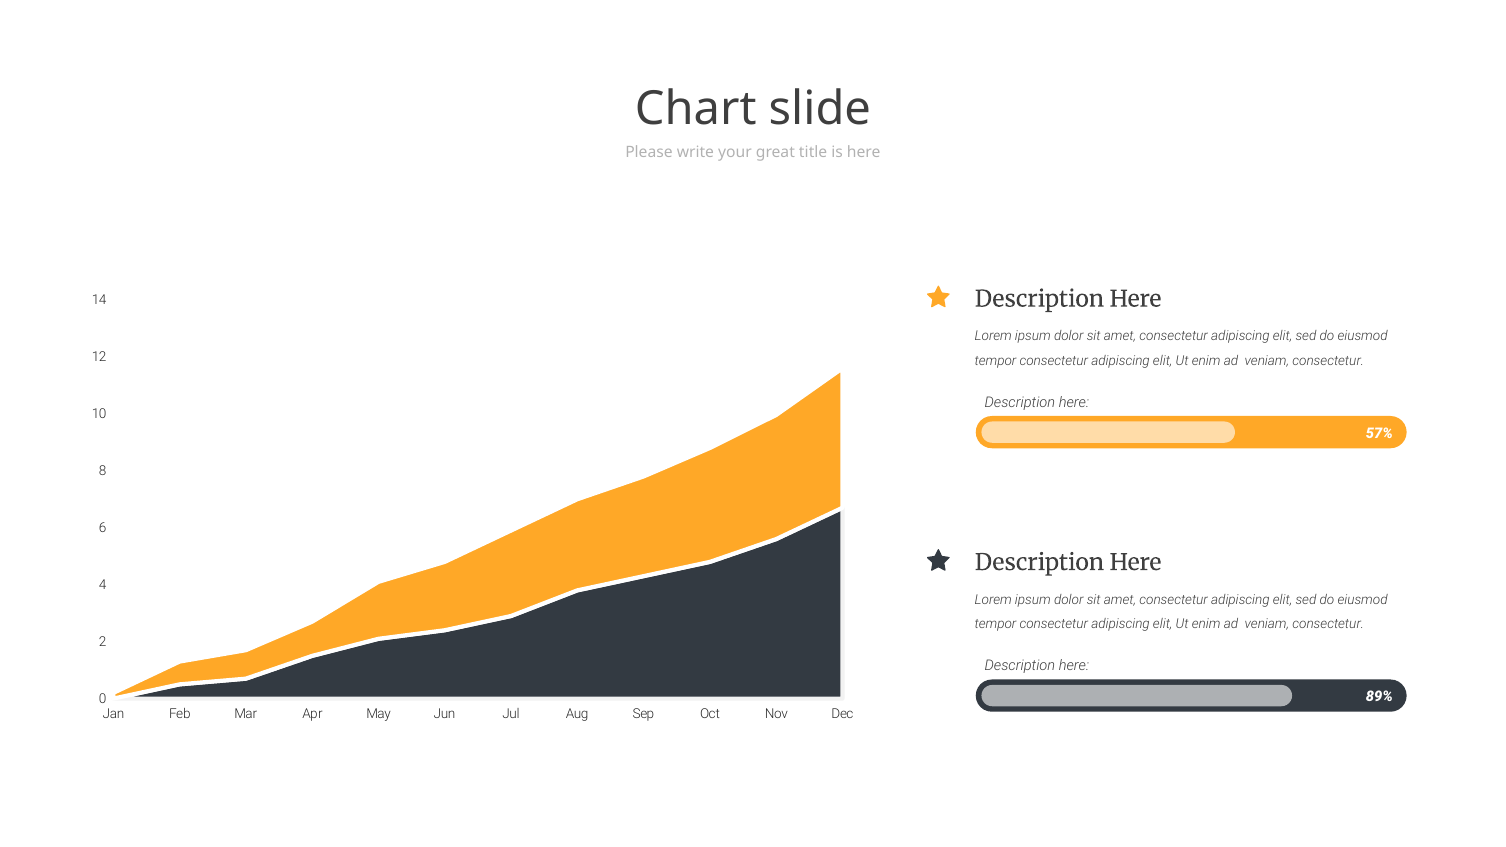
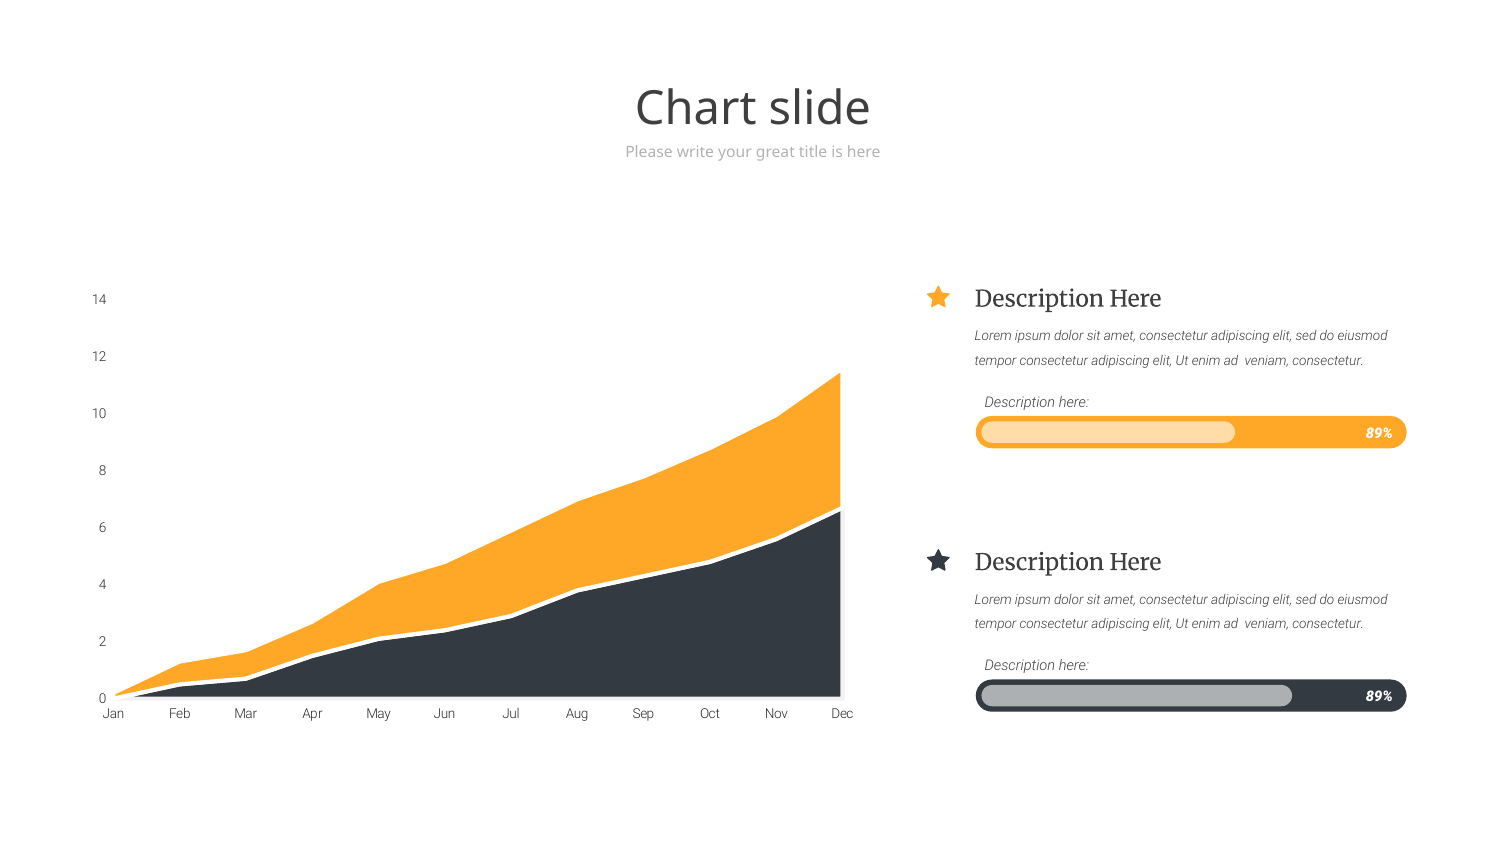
57%: 57% -> 89% (1379, 434)
